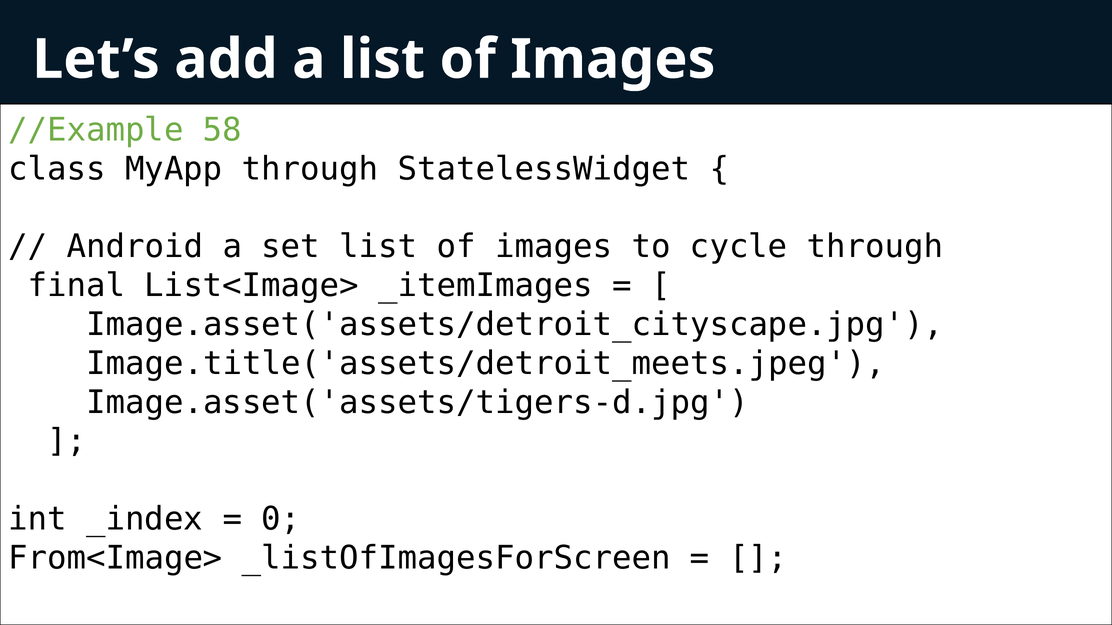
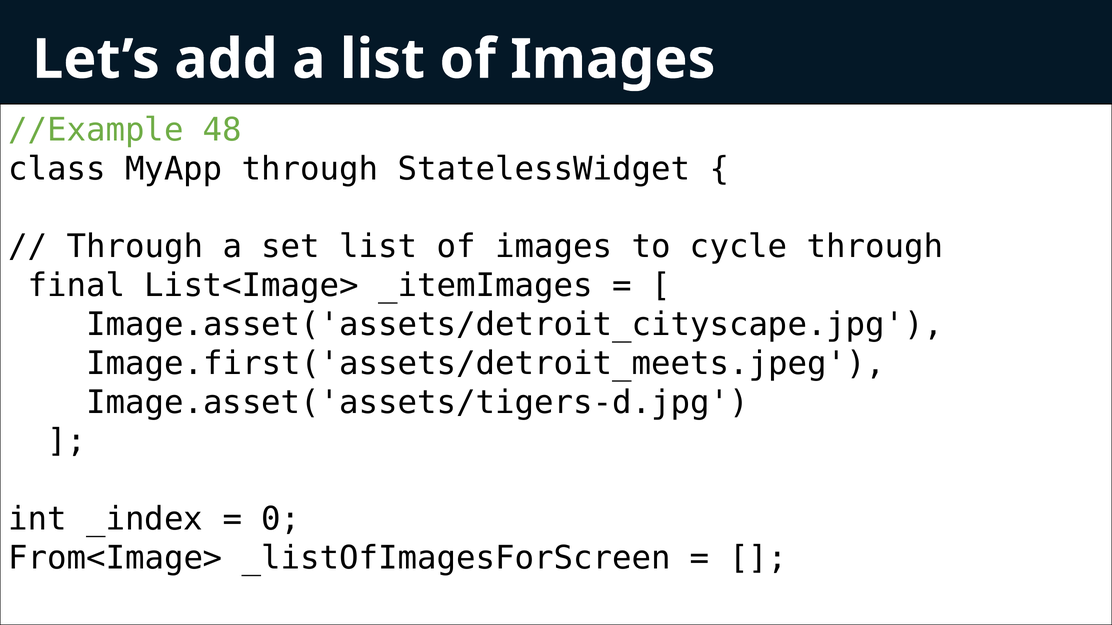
58: 58 -> 48 (222, 130)
Android: Android -> Through (135, 247)
Image.title('assets/detroit_meets.jpeg: Image.title('assets/detroit_meets.jpeg -> Image.first('assets/detroit_meets.jpeg (486, 364)
